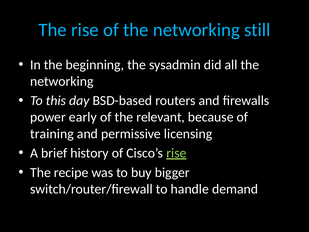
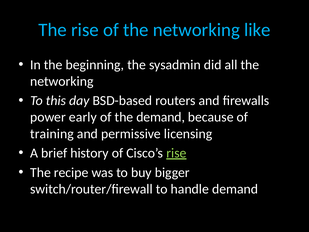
still: still -> like (257, 30)
the relevant: relevant -> demand (161, 117)
